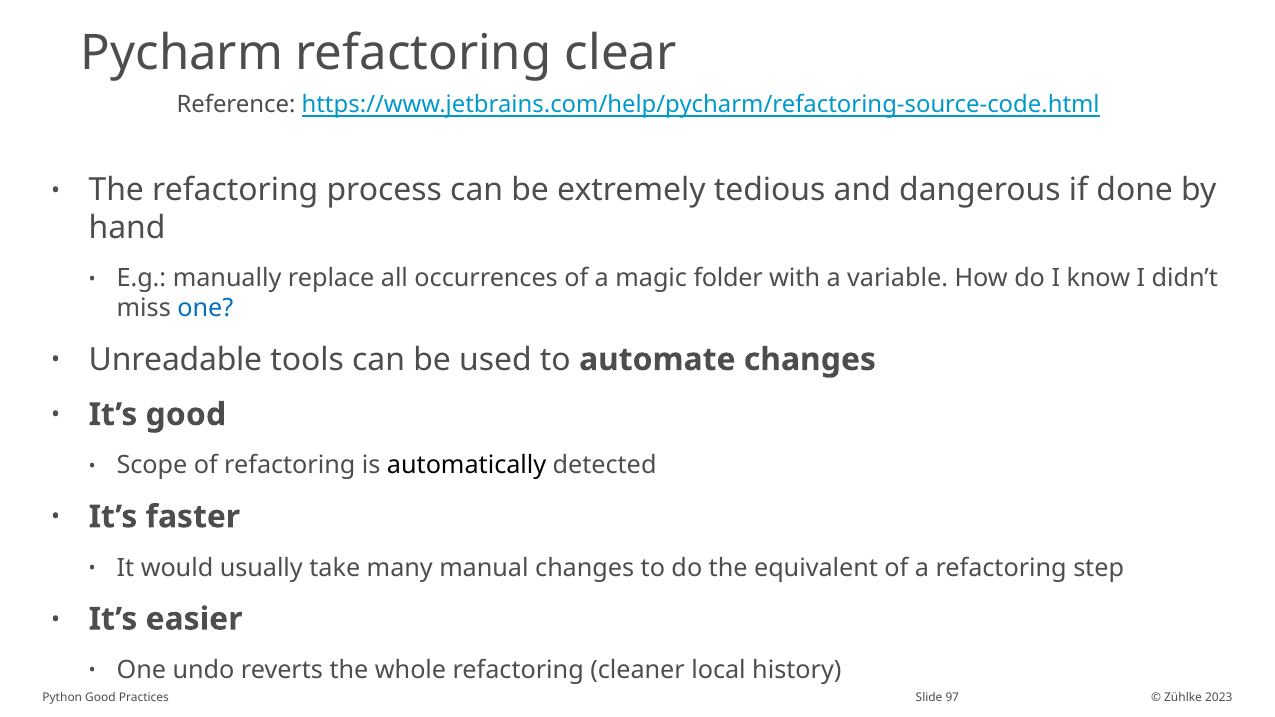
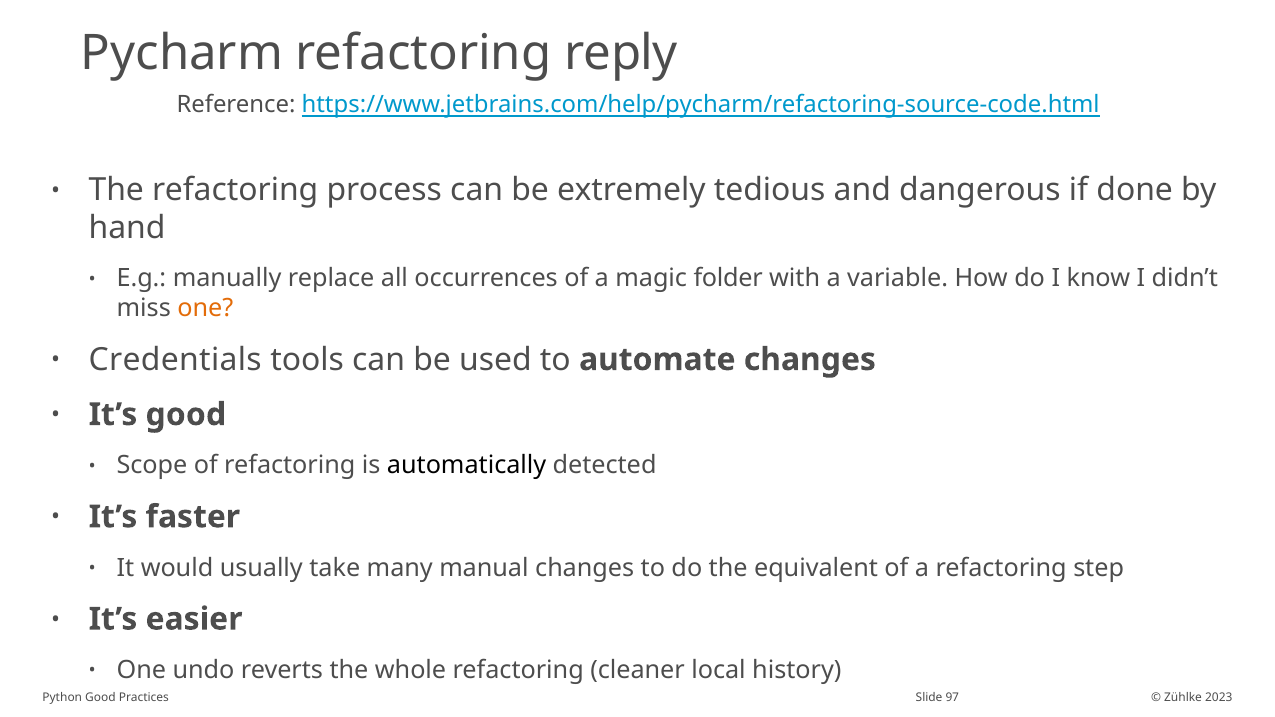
clear: clear -> reply (621, 53)
one colour: blue -> orange (205, 308)
Unreadable: Unreadable -> Credentials (175, 360)
